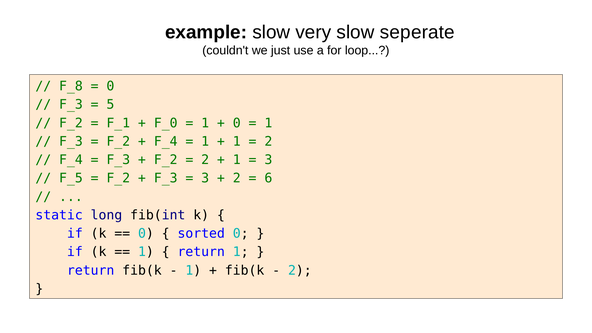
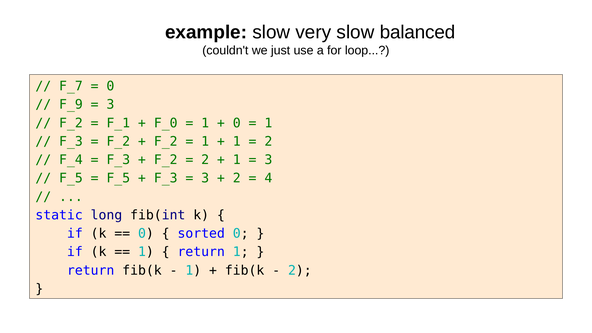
seperate: seperate -> balanced (418, 32)
F_8: F_8 -> F_7 (71, 86)
F_3: F_3 -> F_9 (71, 105)
5: 5 -> 3 (110, 105)
F_4: F_4 -> F_2 (166, 141)
F_2: F_2 -> F_5 (118, 178)
6: 6 -> 4 (268, 178)
